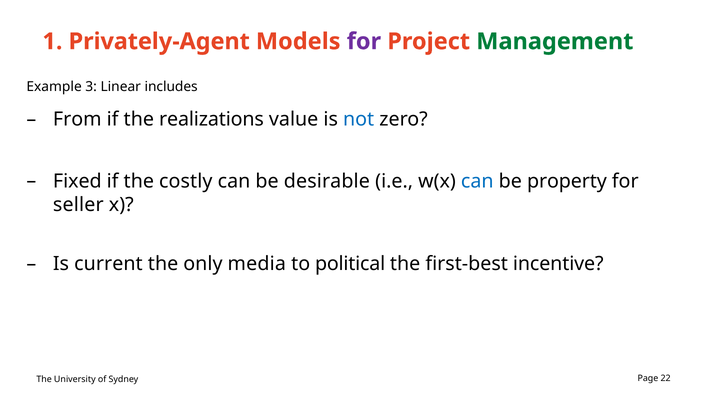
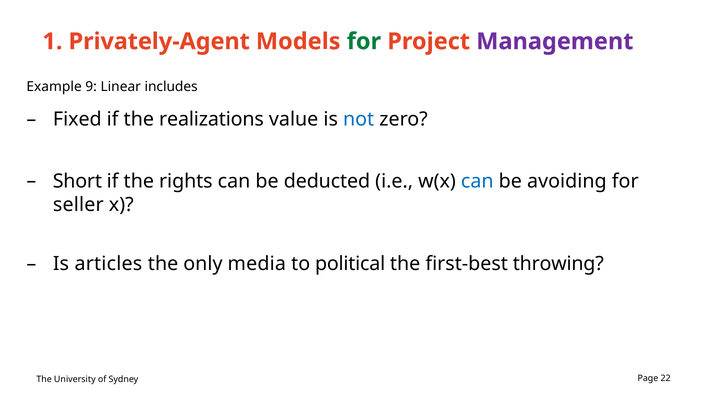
for colour: purple -> green (364, 42)
Management colour: green -> purple (555, 42)
3: 3 -> 9 (91, 87)
From: From -> Fixed (77, 120)
Fixed: Fixed -> Short (77, 181)
costly: costly -> rights (186, 181)
desirable: desirable -> deducted (327, 181)
property: property -> avoiding (567, 181)
current: current -> articles (108, 264)
incentive: incentive -> throwing (558, 264)
